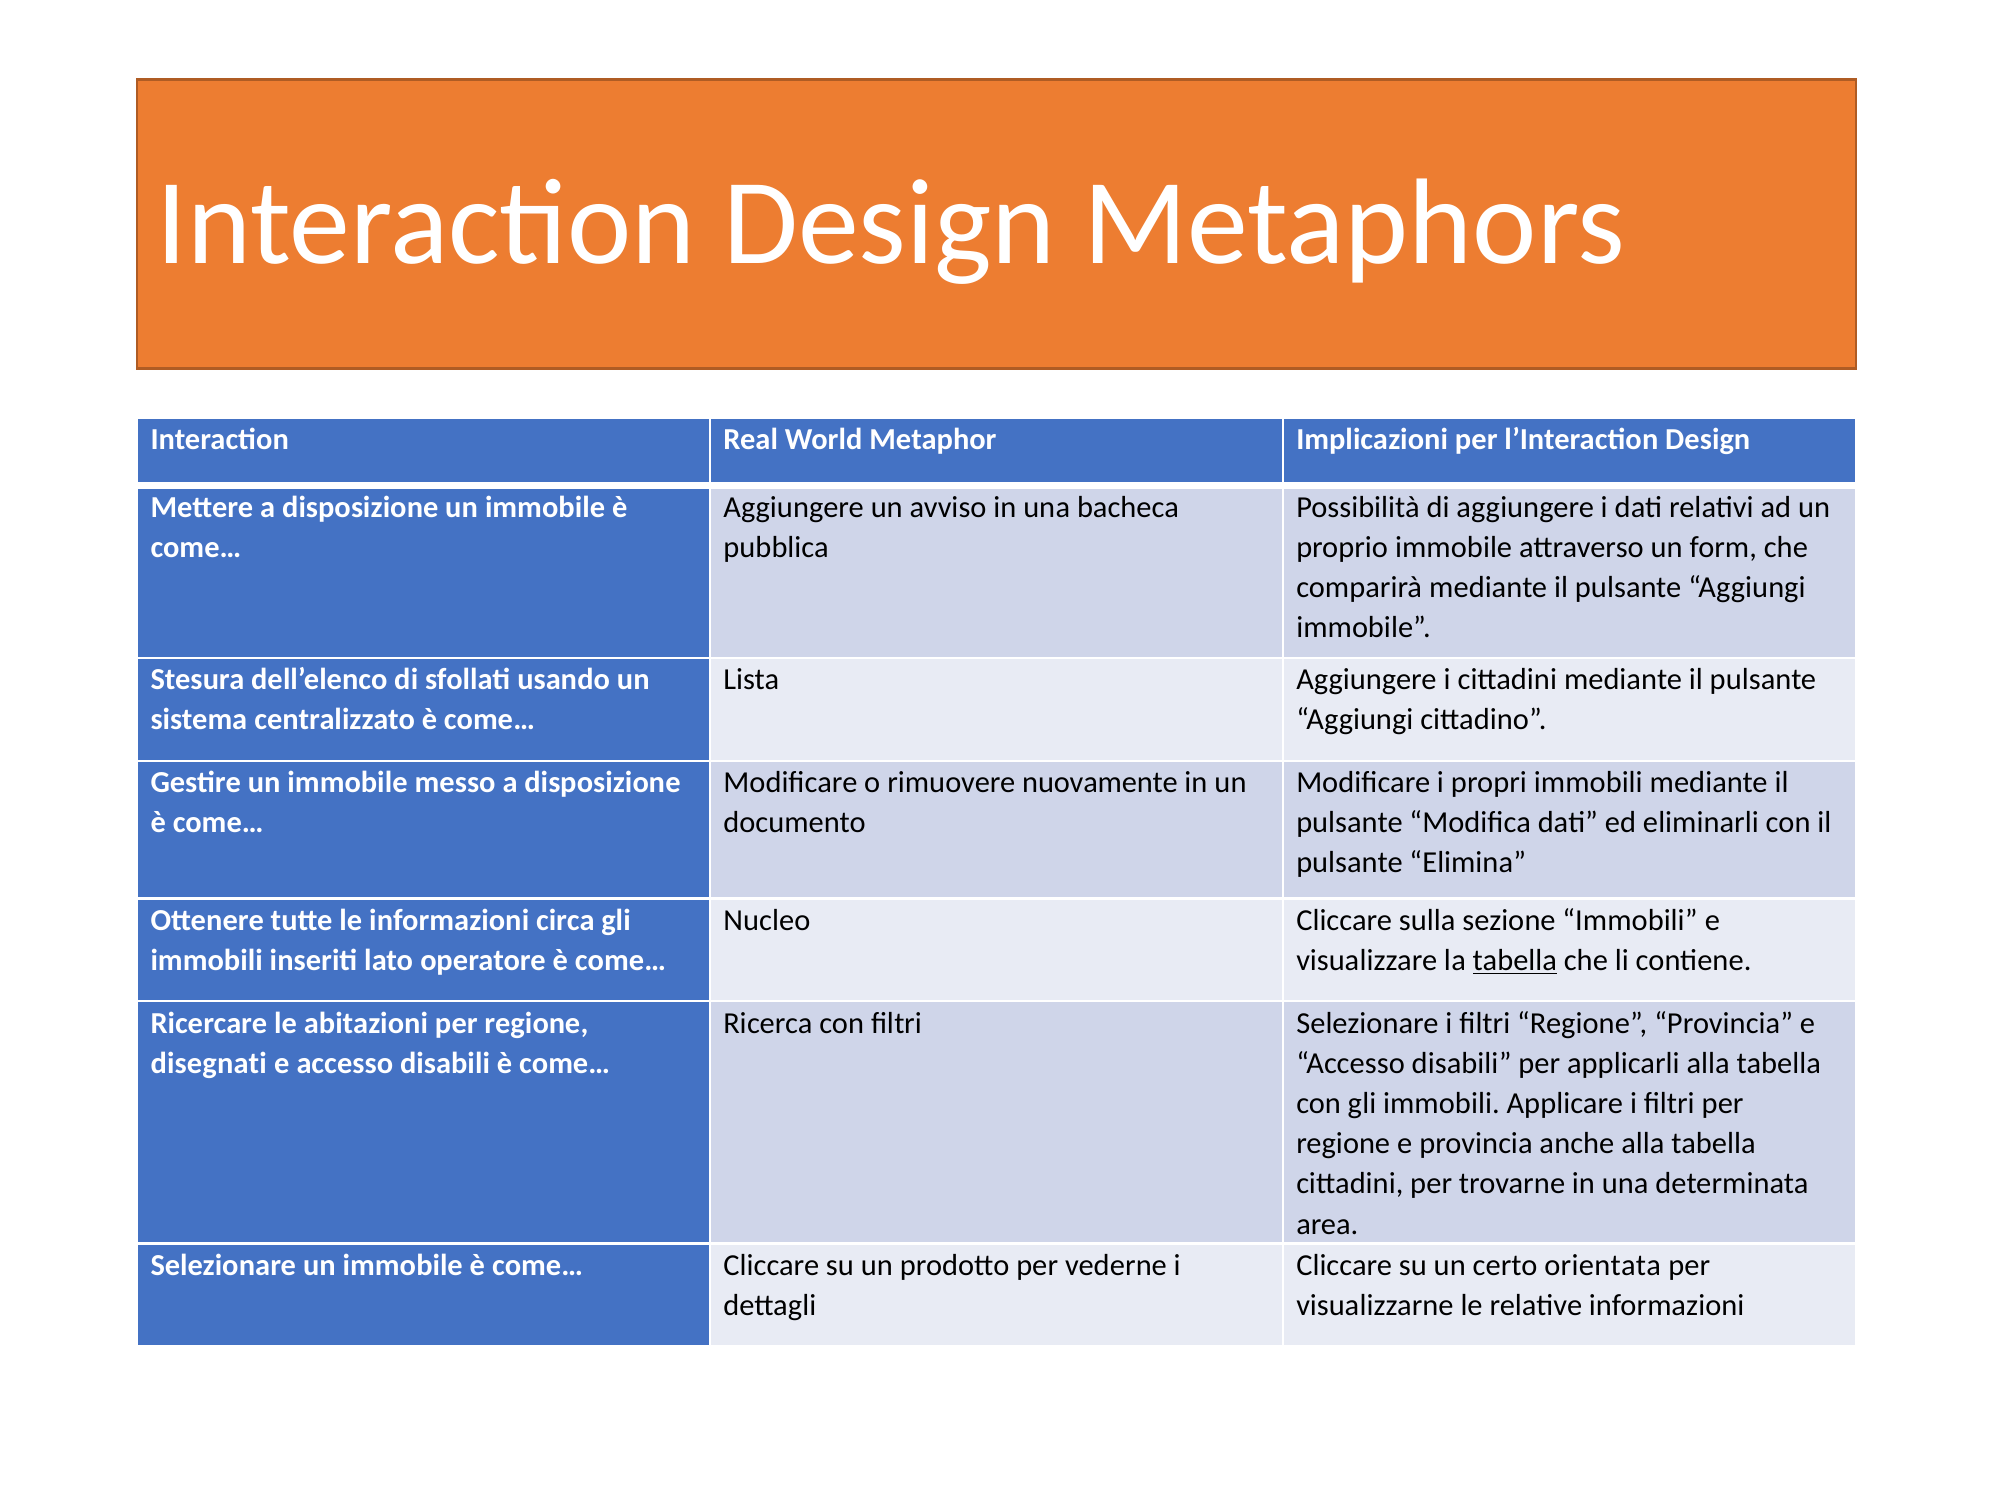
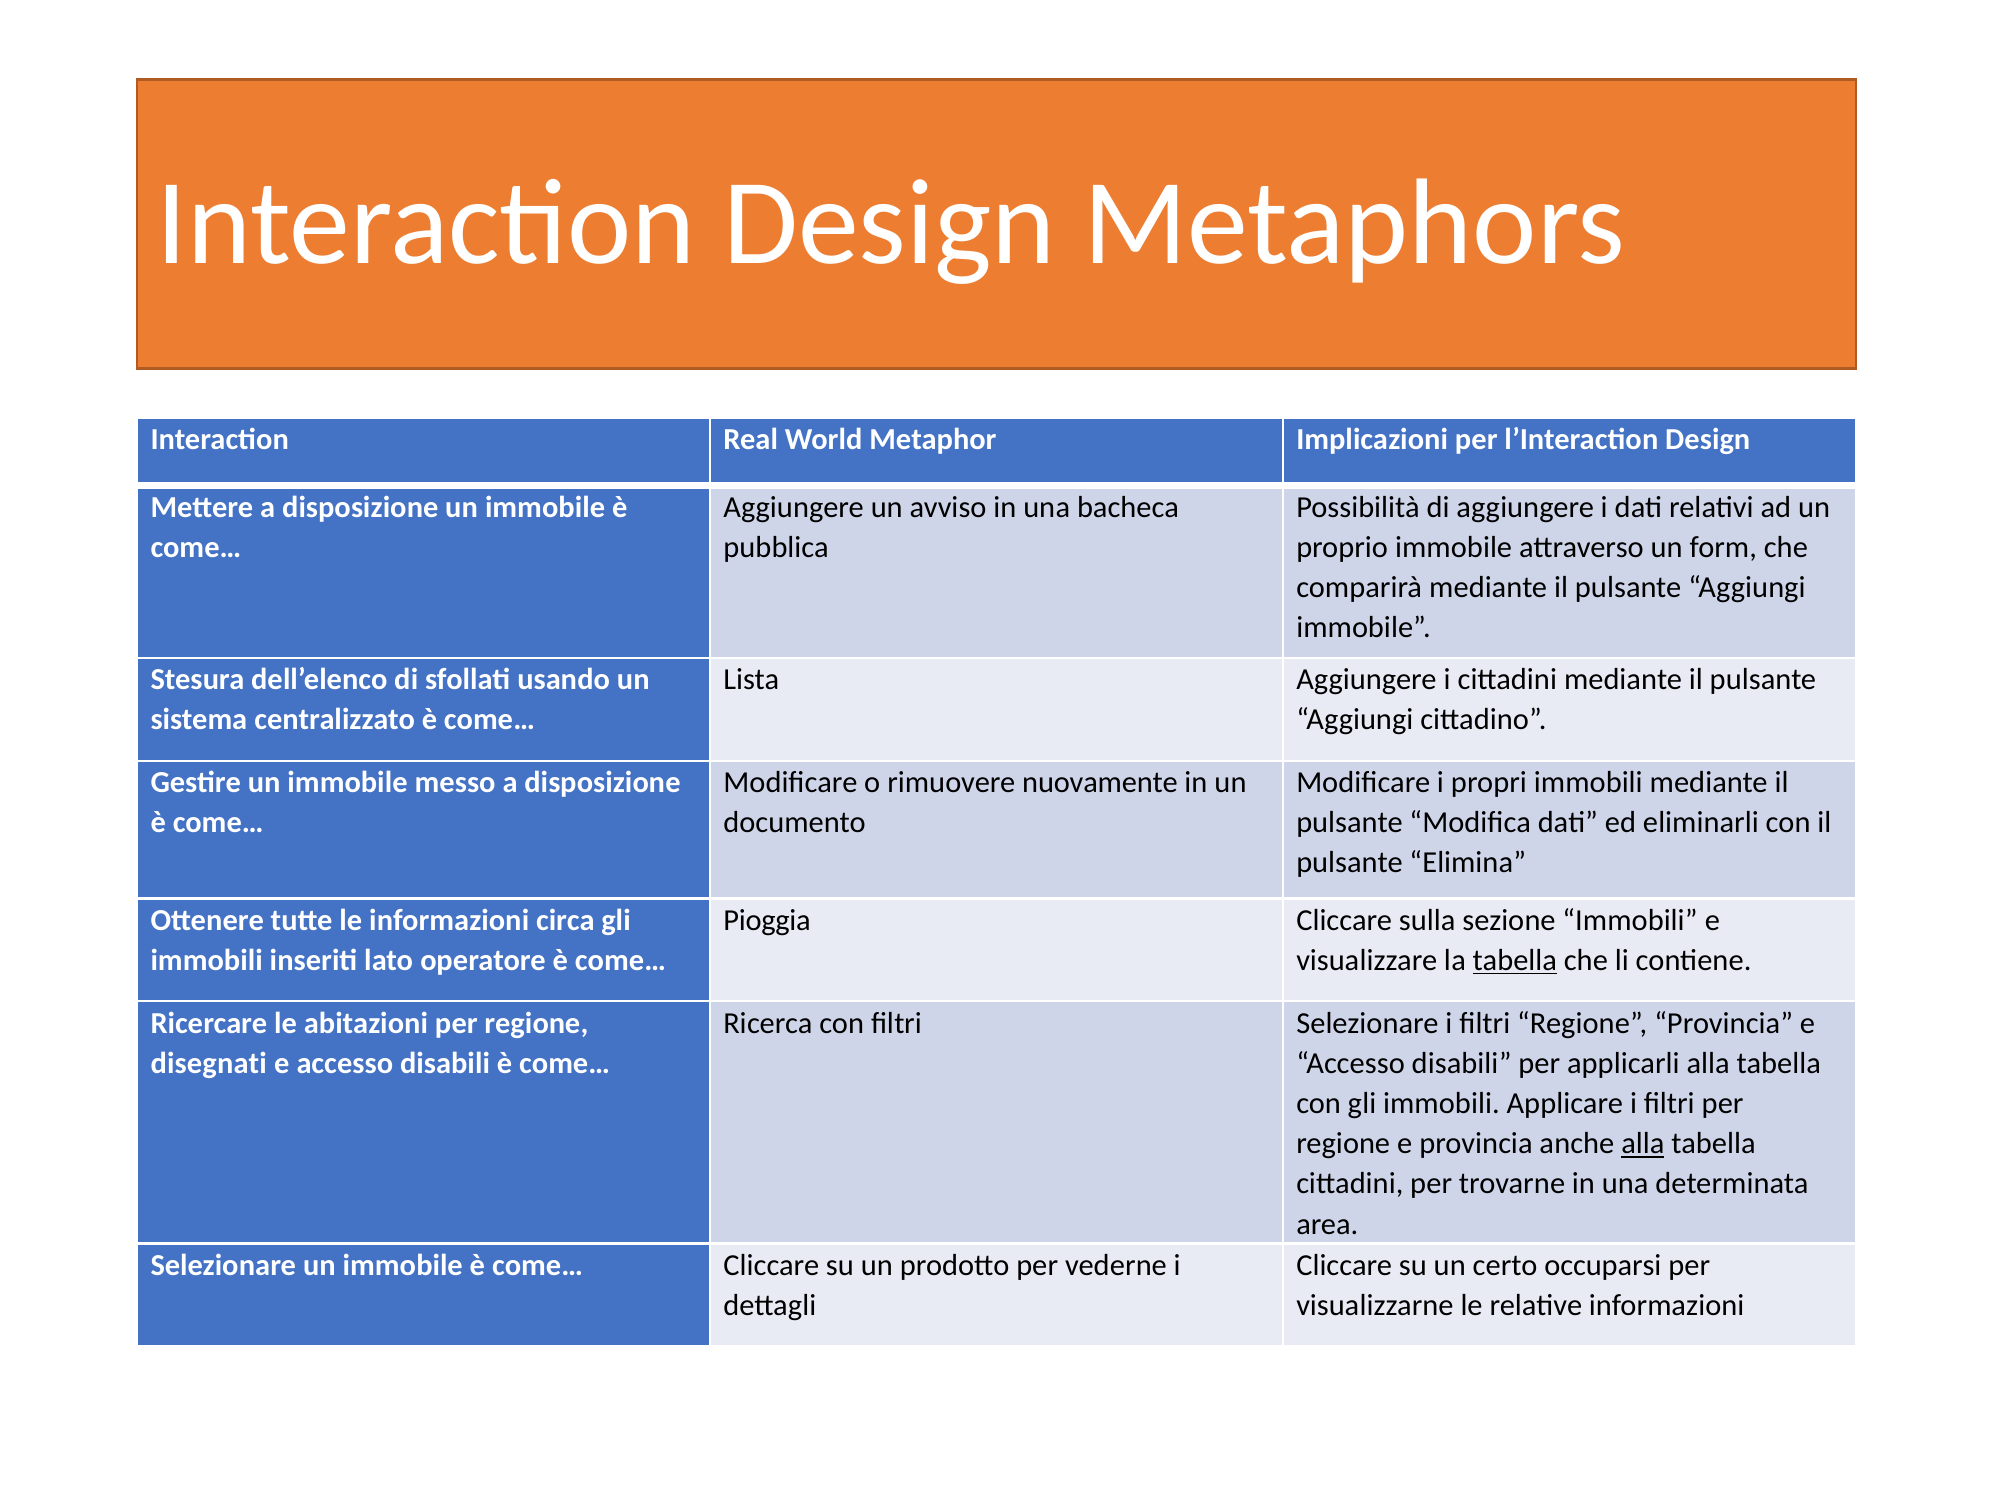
Nucleo: Nucleo -> Pioggia (767, 920)
alla underline: none -> present (1643, 1143)
orientata: orientata -> occuparsi (1603, 1265)
